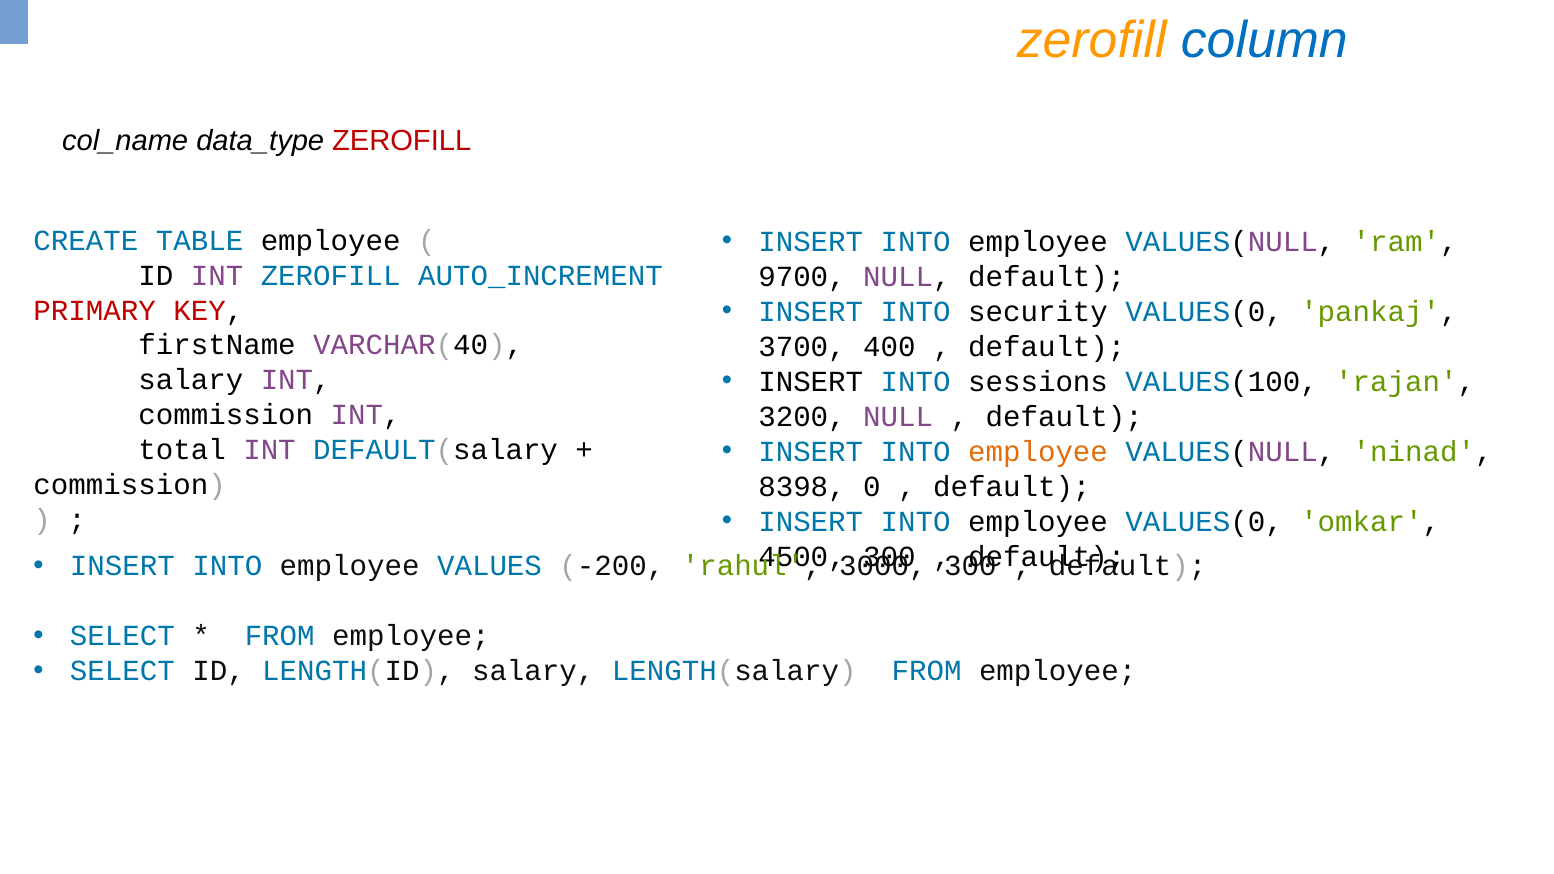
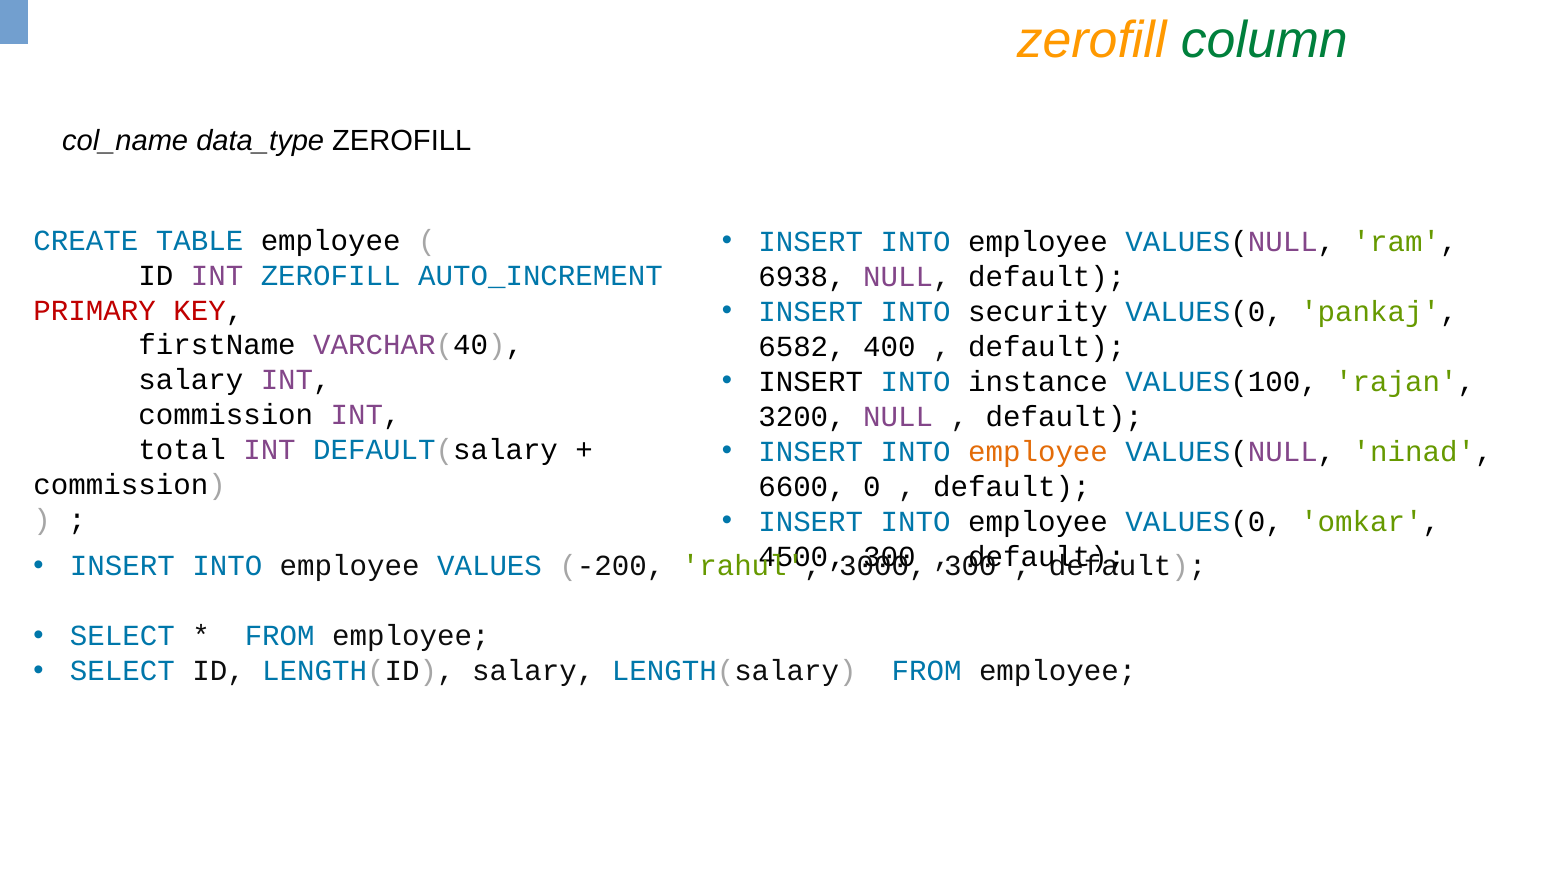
column colour: blue -> green (1264, 40)
ZEROFILL colour: red -> black (402, 141)
9700: 9700 -> 6938 (802, 277)
3700: 3700 -> 6582 (802, 347)
sessions: sessions -> instance (1038, 382)
8398: 8398 -> 6600 (802, 487)
